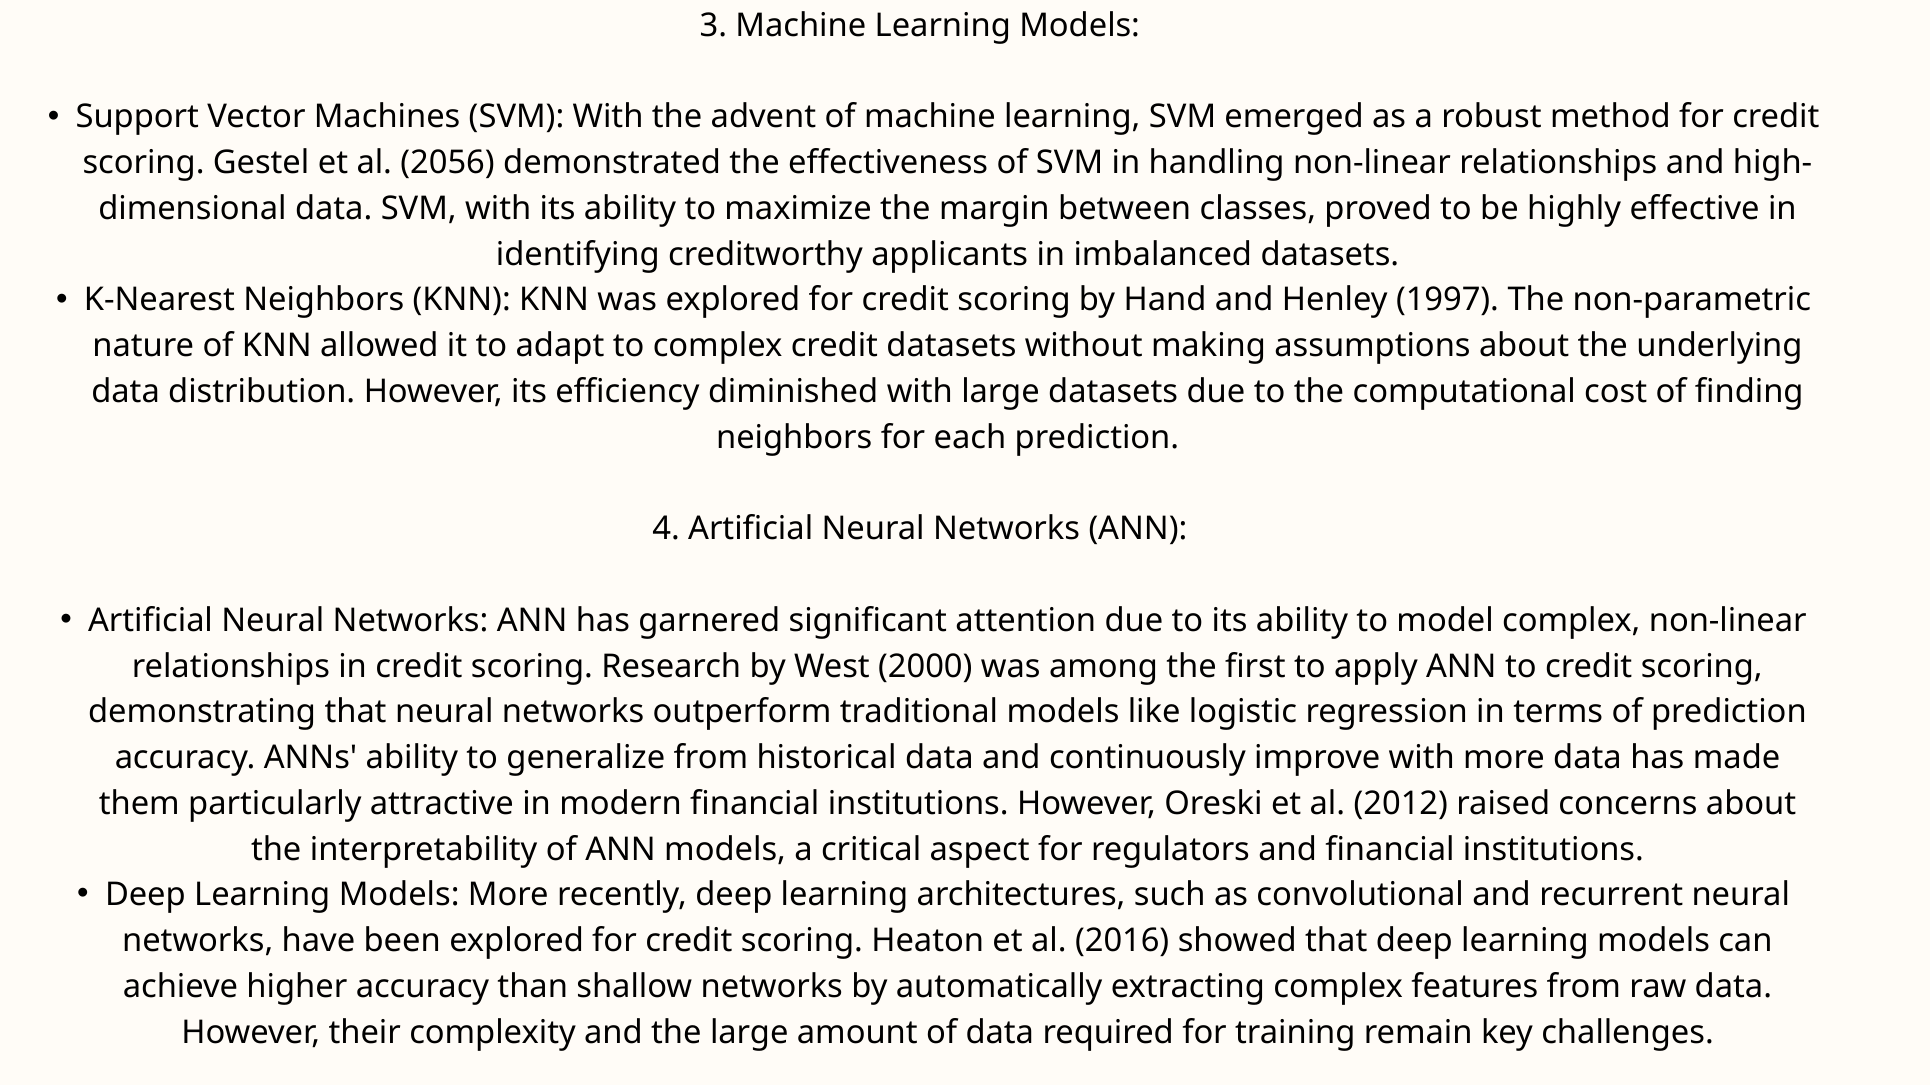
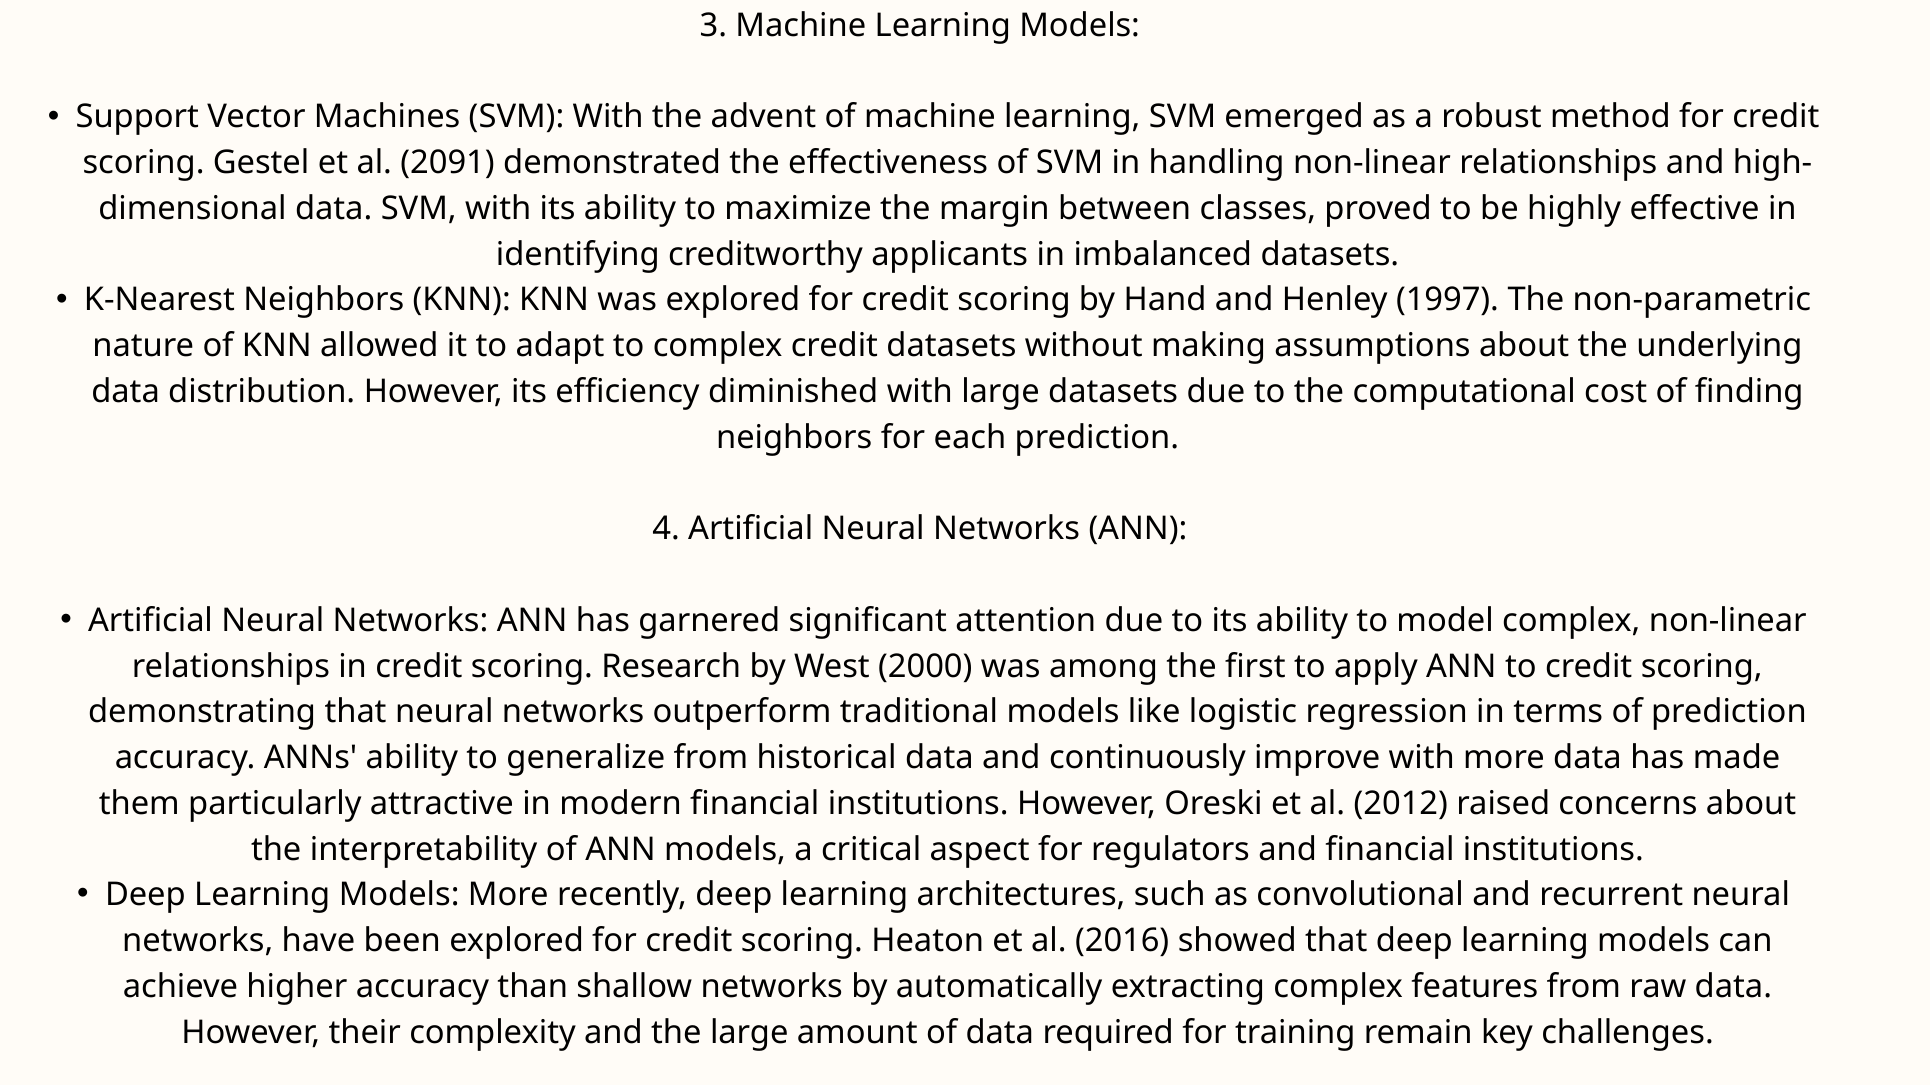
2056: 2056 -> 2091 (448, 163)
